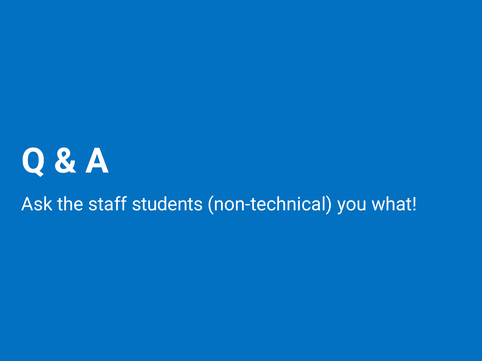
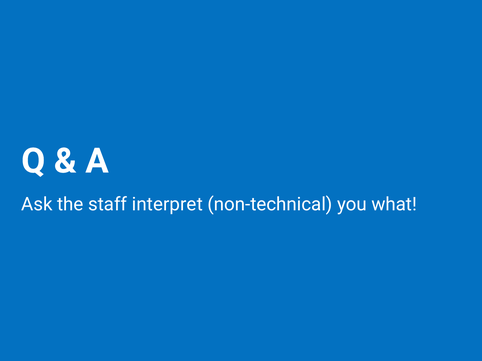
students: students -> interpret (167, 205)
